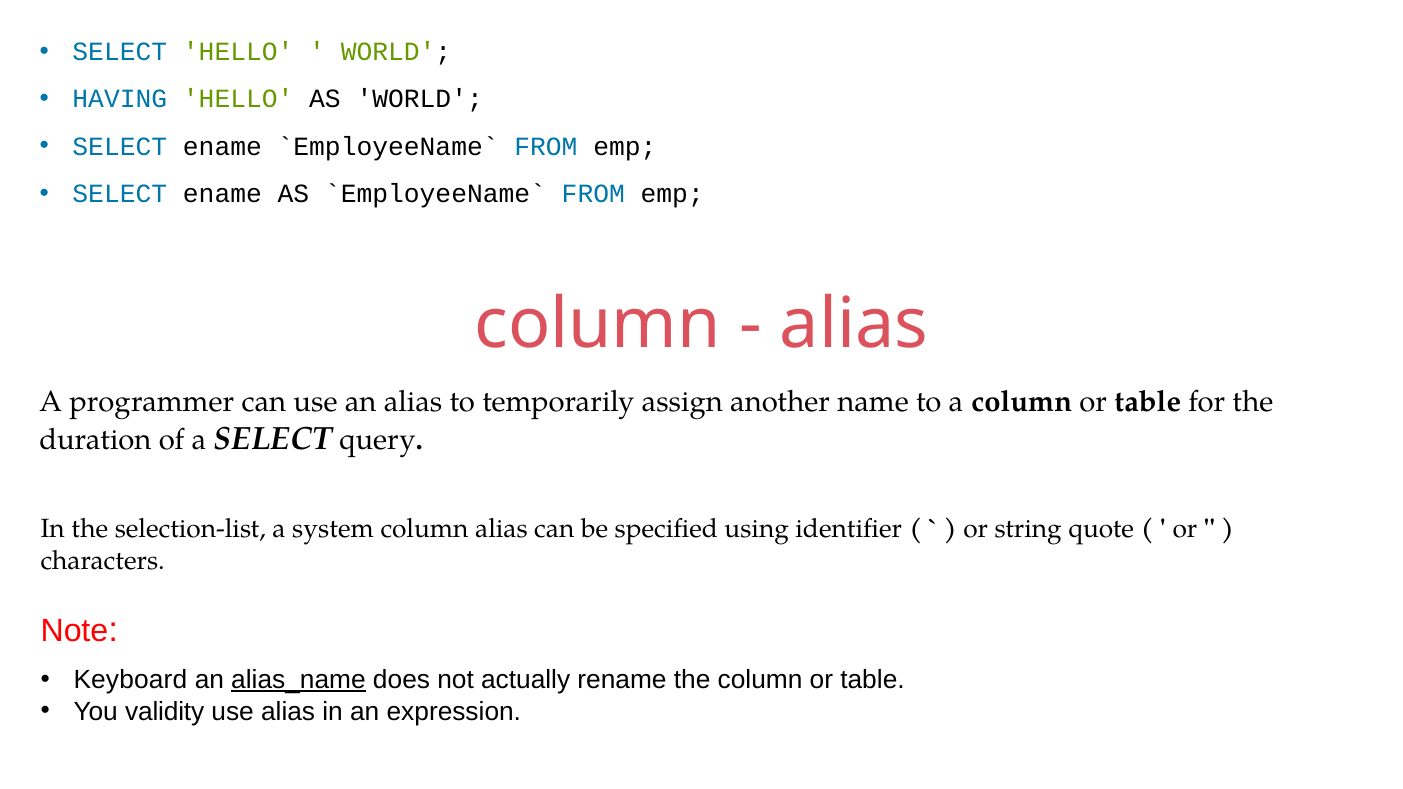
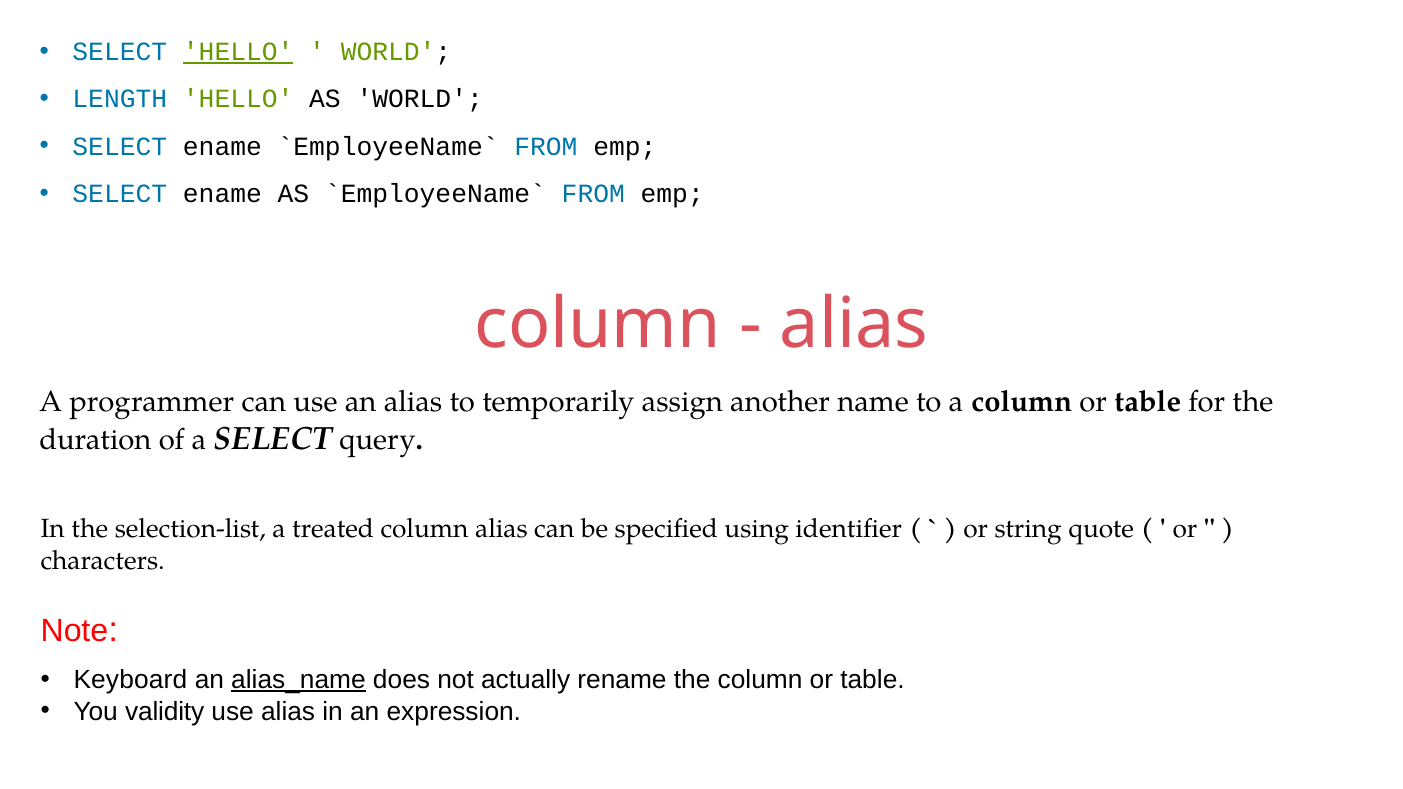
HELLO underline: none -> present (238, 52)
HAVING: HAVING -> LENGTH (120, 99)
system: system -> treated (333, 529)
